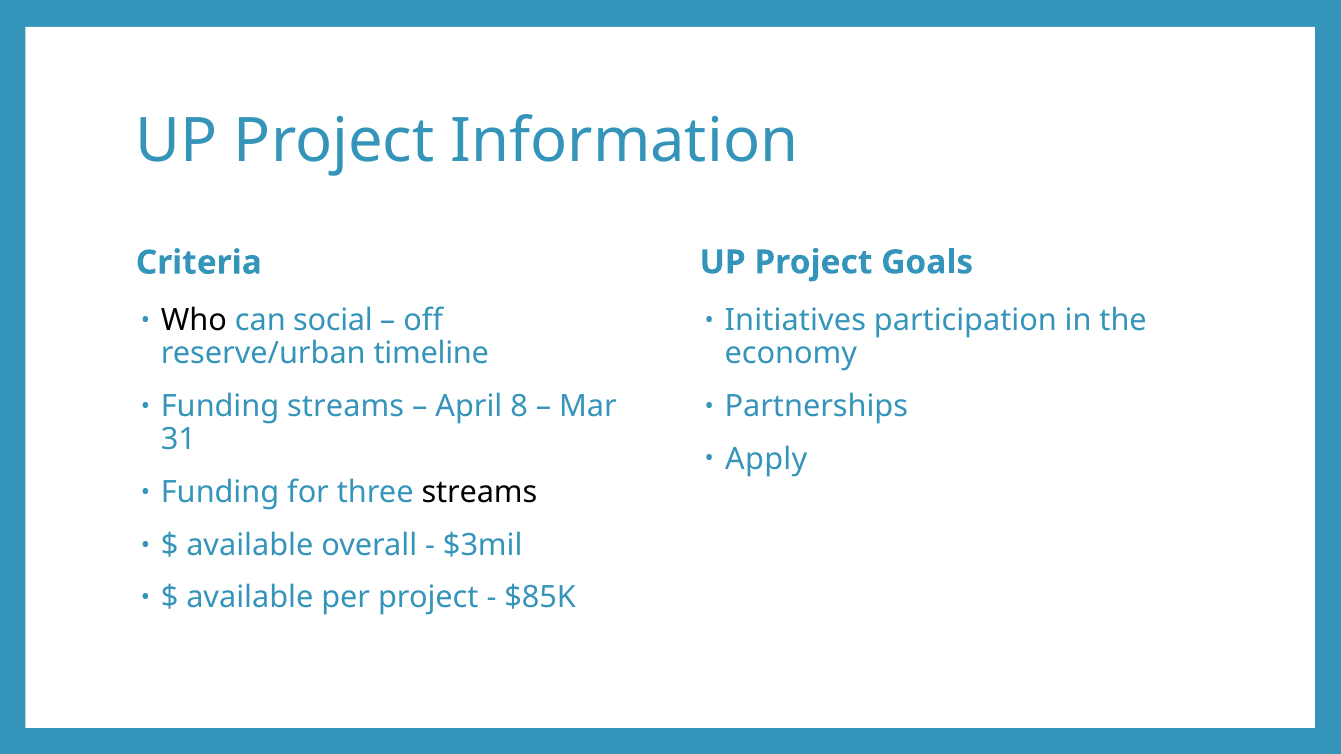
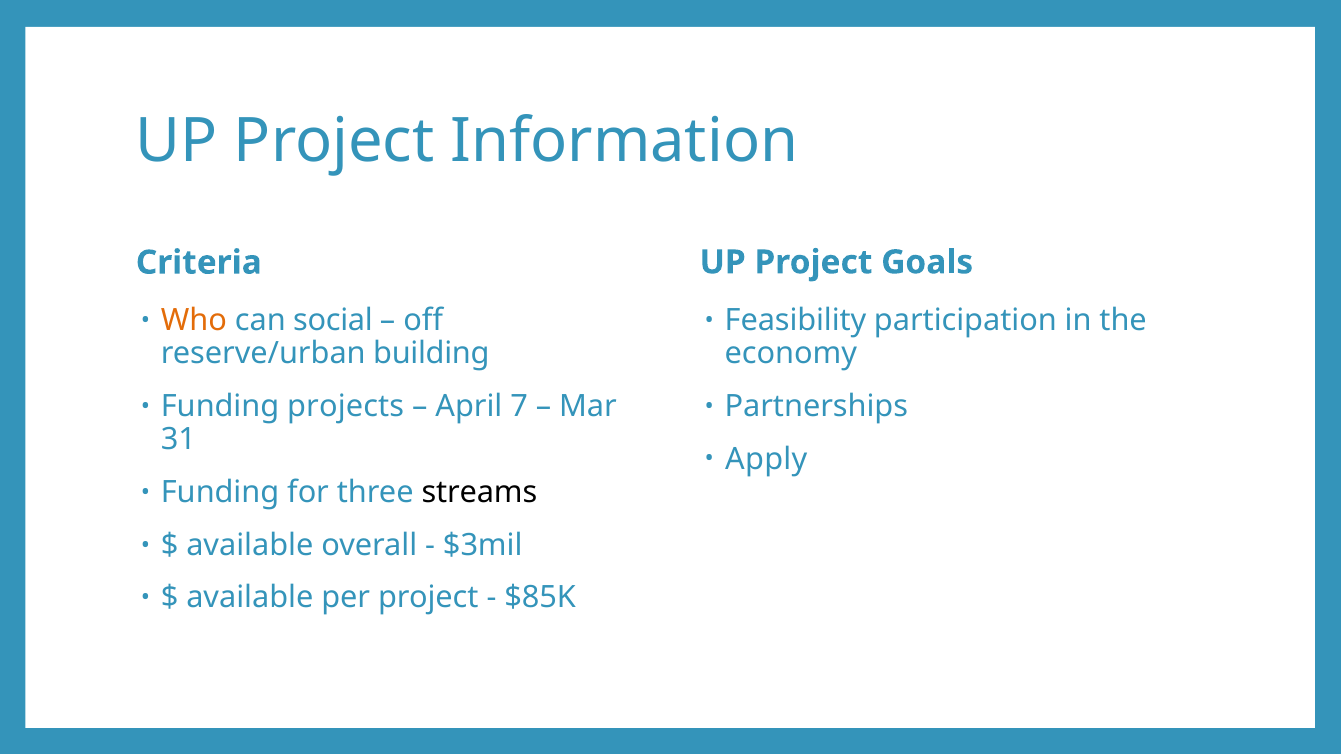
Initiatives: Initiatives -> Feasibility (795, 321)
Who colour: black -> orange (194, 321)
timeline: timeline -> building (431, 354)
Funding streams: streams -> projects (346, 407)
8: 8 -> 7 (519, 407)
